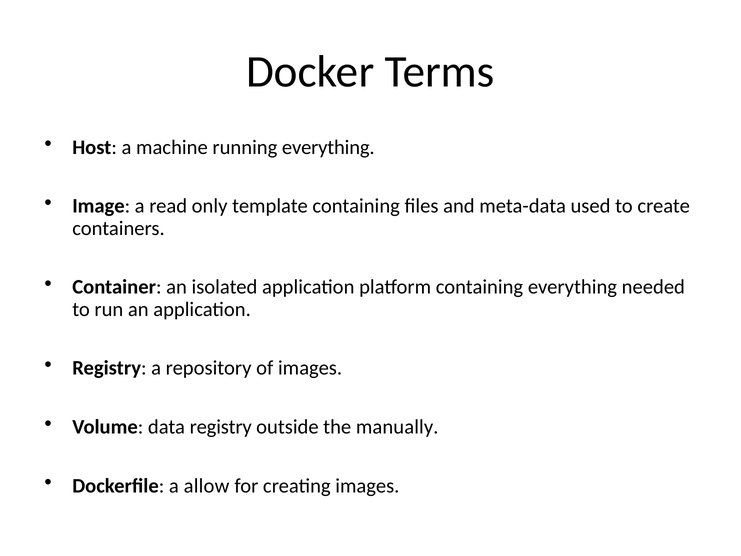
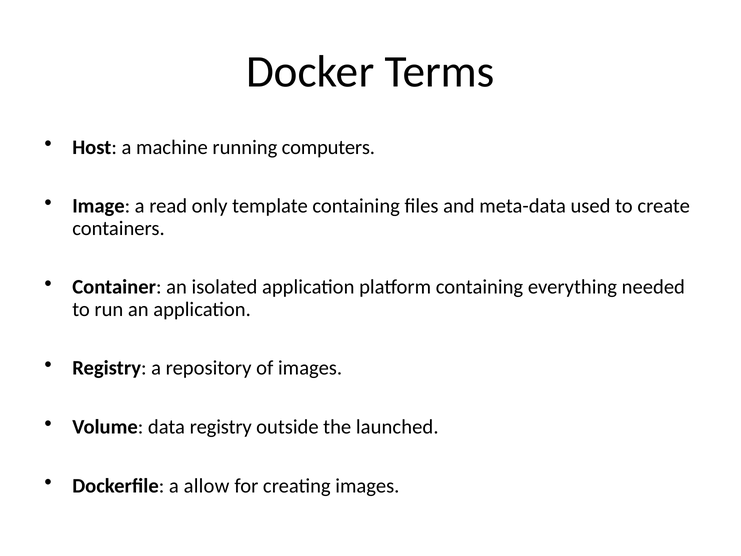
running everything: everything -> computers (328, 147)
manually: manually -> launched (397, 427)
